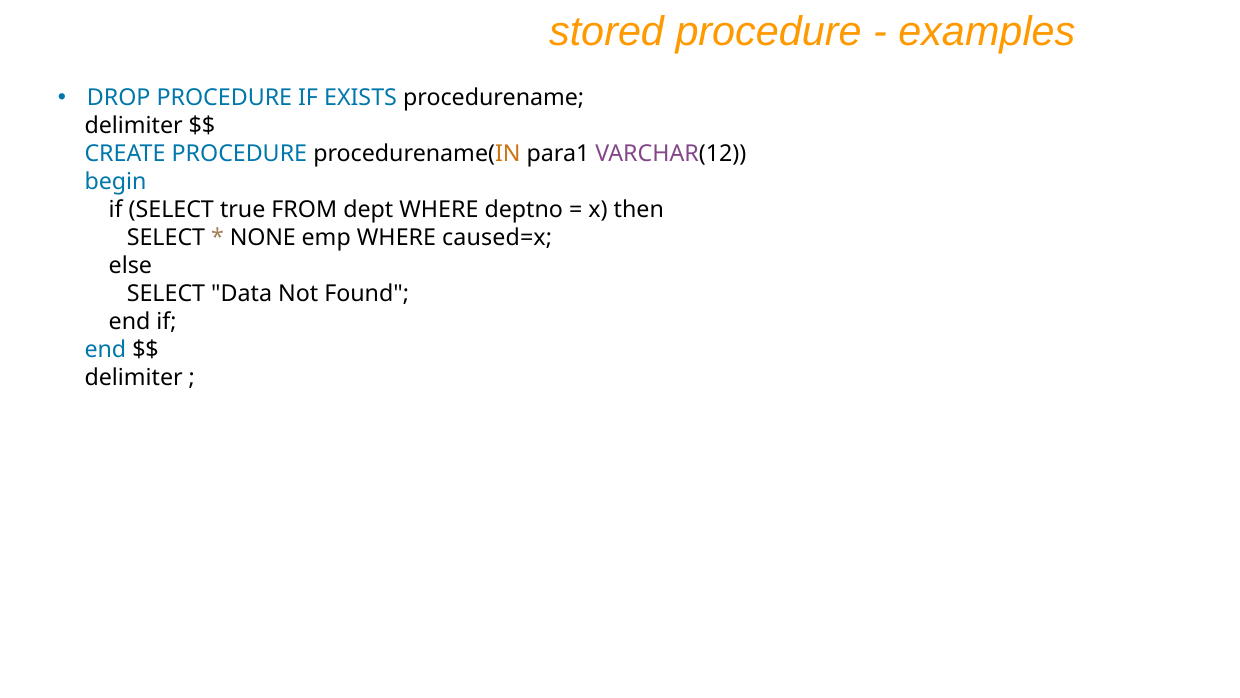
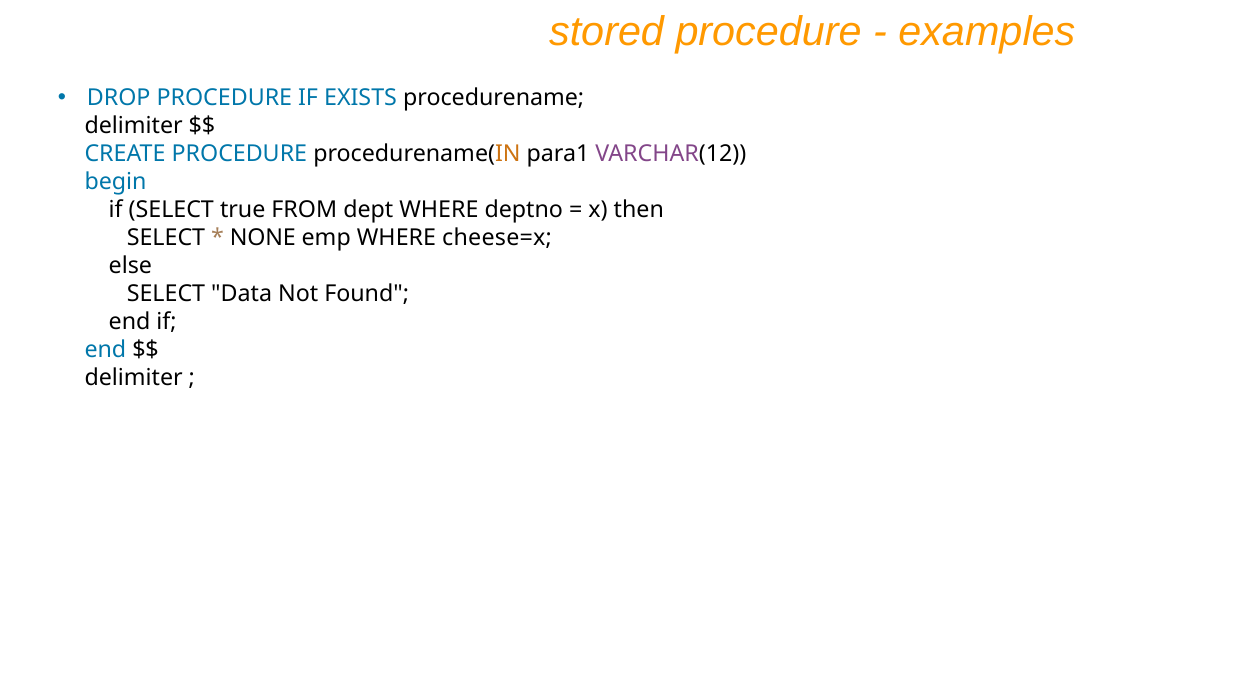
caused=x: caused=x -> cheese=x (497, 238)
